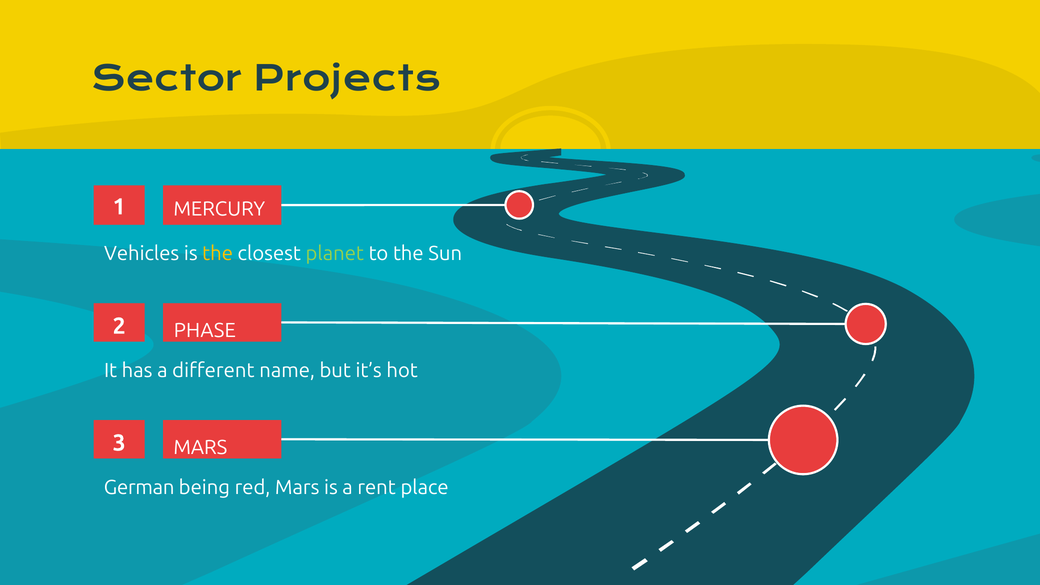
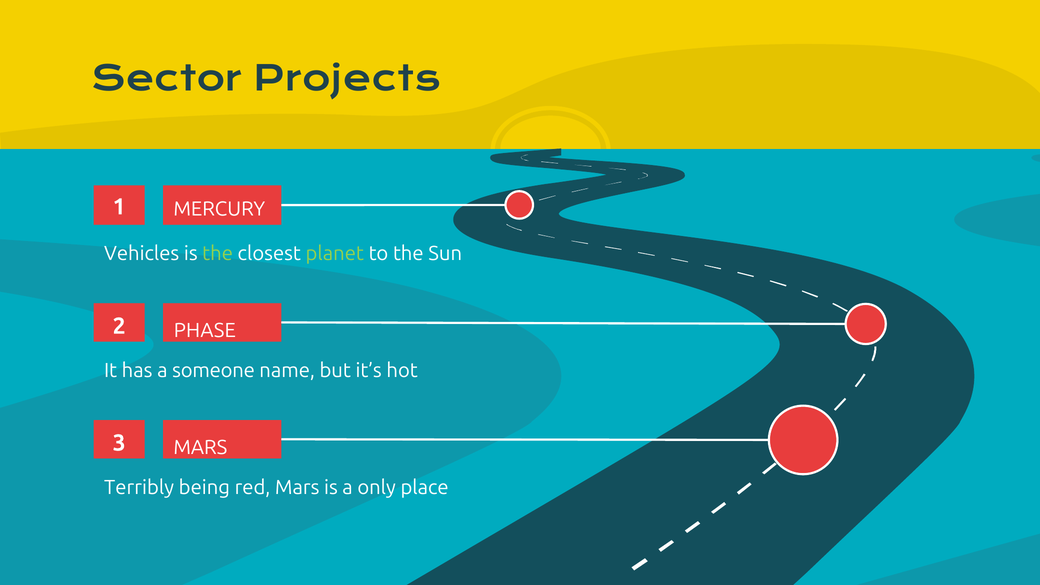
the colour: yellow -> light green (218, 254)
different: different -> someone (214, 371)
German: German -> Terribly (139, 488)
rent: rent -> only (377, 488)
